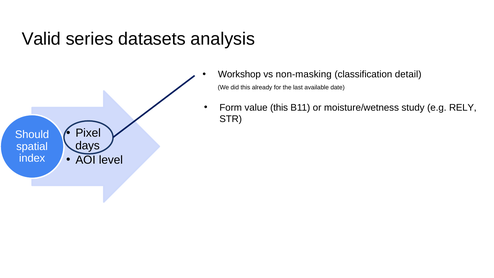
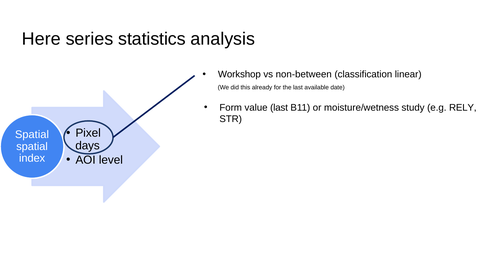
Valid: Valid -> Here (41, 39)
datasets: datasets -> statistics (152, 39)
non-masking: non-masking -> non-between (304, 74)
classification detail: detail -> linear (408, 74)
value this: this -> last (279, 107)
Should: Should -> Spatial (32, 135)
